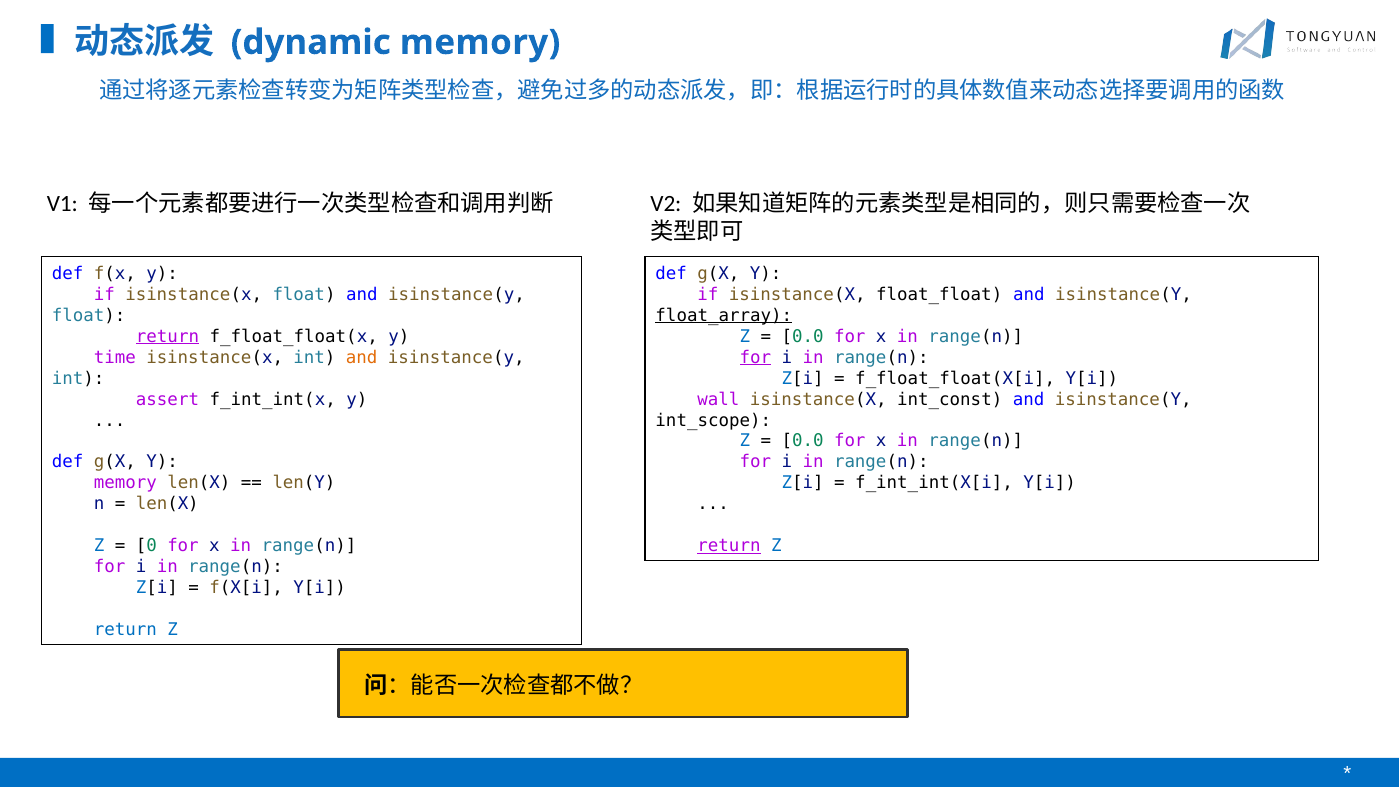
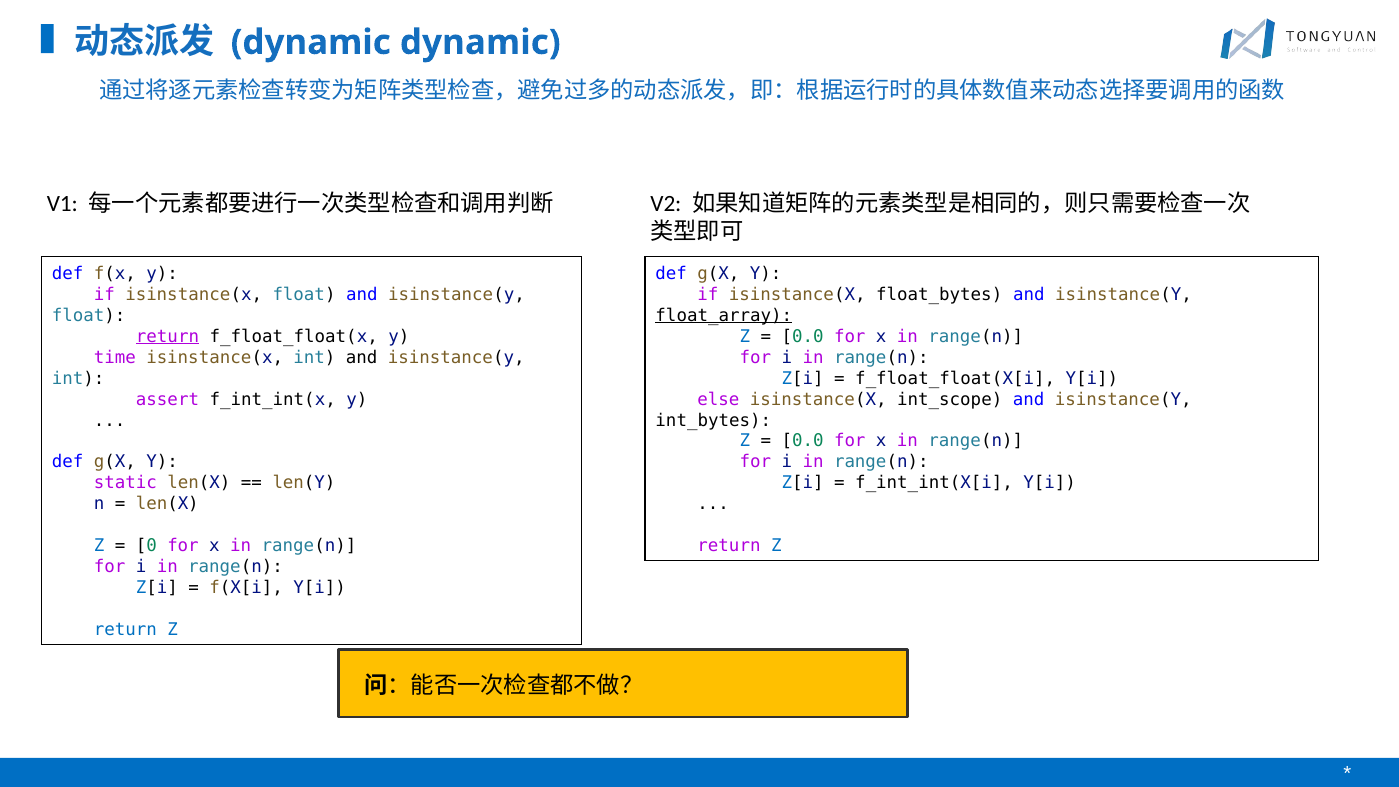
dynamic memory: memory -> dynamic (480, 42)
float_float: float_float -> float_bytes (939, 294)
and colour: orange -> black (362, 357)
for underline: present -> none (755, 357)
wall: wall -> else (718, 399)
int_const: int_const -> int_scope (950, 399)
int_scope: int_scope -> int_bytes (713, 420)
memory: memory -> static (125, 483)
return underline: present -> none (729, 546)
